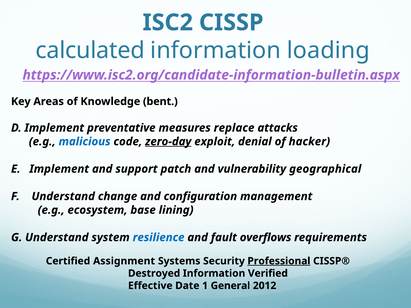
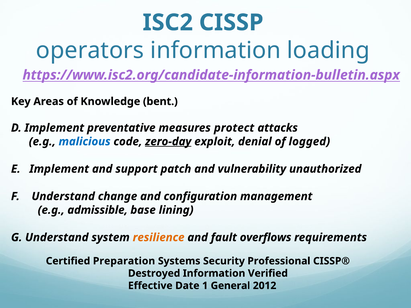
calculated: calculated -> operators (90, 51)
replace: replace -> protect (234, 128)
hacker: hacker -> logged (309, 142)
geographical: geographical -> unauthorized (325, 169)
ecosystem: ecosystem -> admissible (98, 210)
resilience colour: blue -> orange (159, 238)
Assignment: Assignment -> Preparation (124, 261)
Professional underline: present -> none (279, 261)
